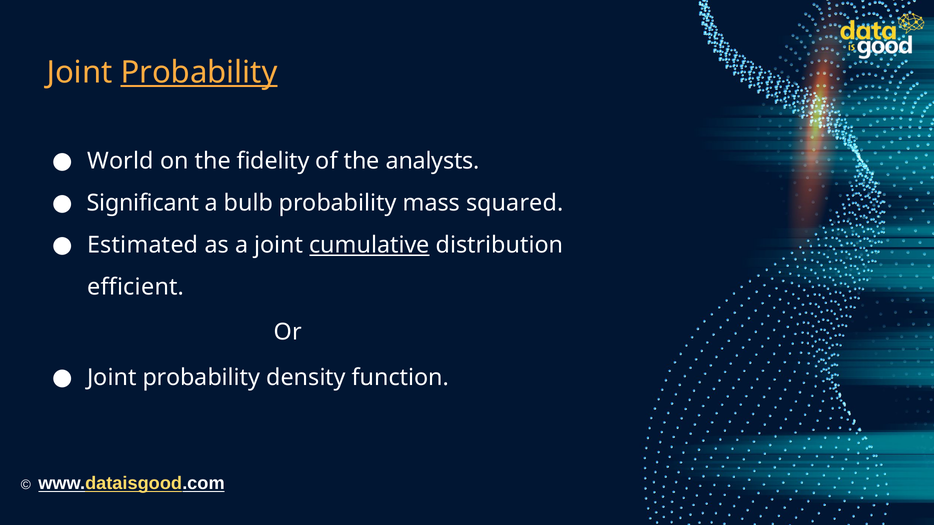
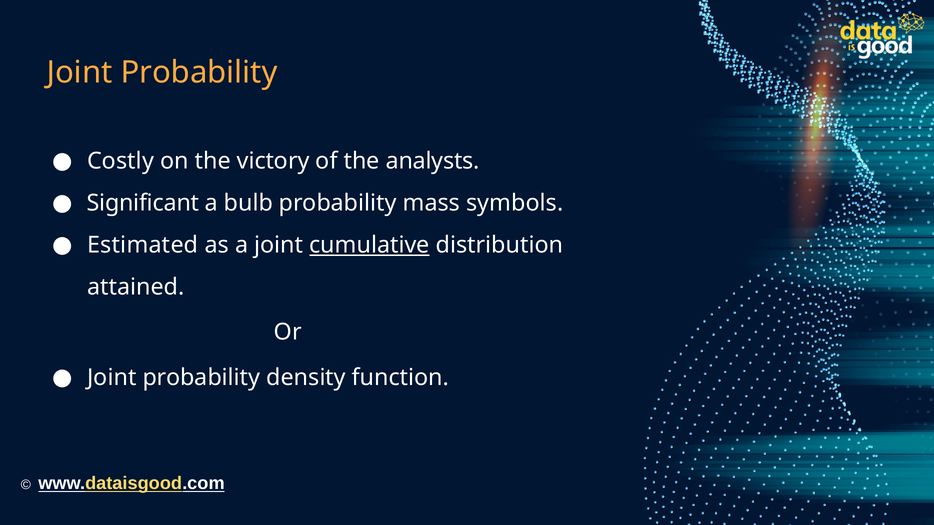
Probability underline: present -> none (199, 73)
World: World -> Costly (121, 161)
fidelity: fidelity -> victory (273, 161)
squared: squared -> symbols (515, 203)
efficient: efficient -> attained (136, 287)
